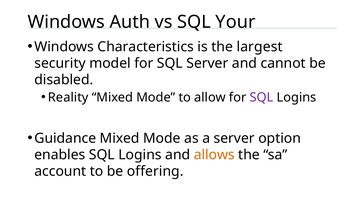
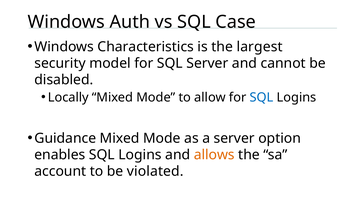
Your: Your -> Case (236, 22)
Reality: Reality -> Locally (68, 98)
SQL colour: purple -> blue (262, 98)
offering: offering -> violated (155, 172)
